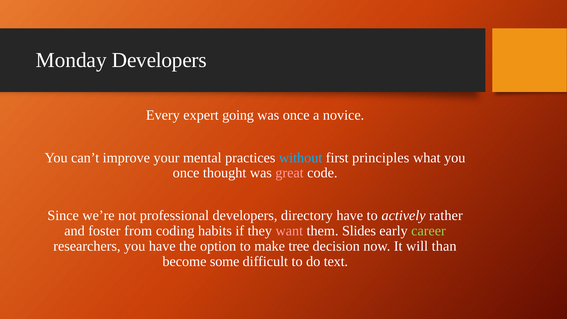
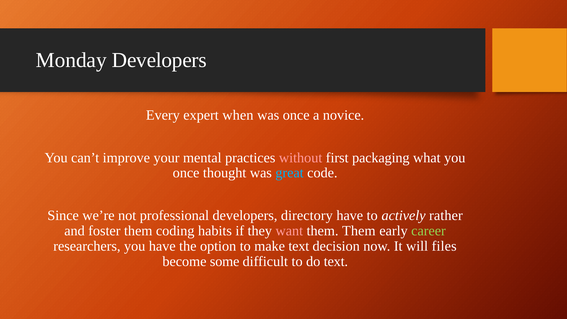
going: going -> when (238, 115)
without colour: light blue -> pink (301, 158)
principles: principles -> packaging (381, 158)
great colour: pink -> light blue (290, 173)
foster from: from -> them (138, 231)
them Slides: Slides -> Them (359, 231)
make tree: tree -> text (299, 246)
than: than -> files (444, 246)
